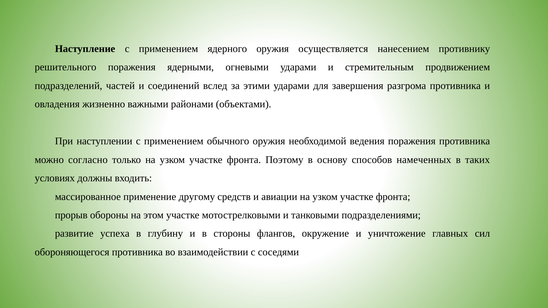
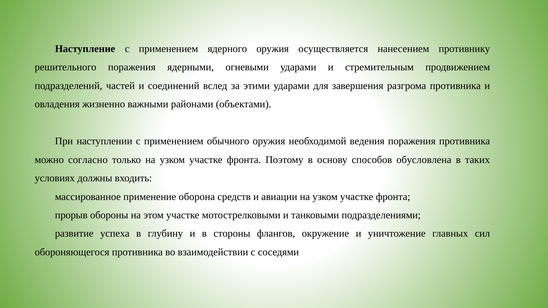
намеченных: намеченных -> обусловлена (424, 160)
другому: другому -> оборона (197, 197)
